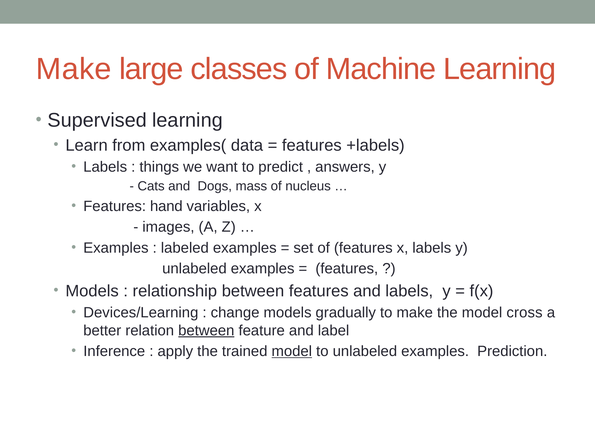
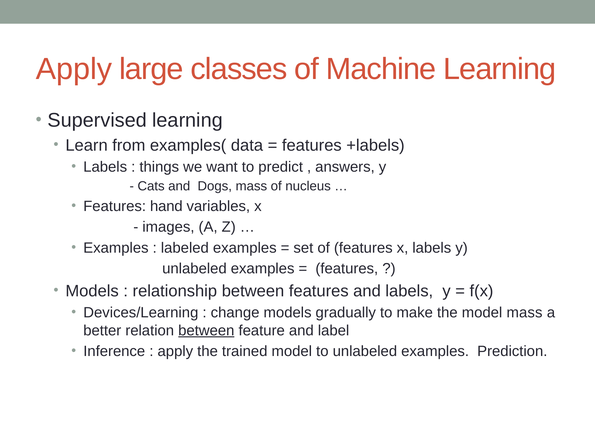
Make: Make -> Apply (74, 69)
model cross: cross -> mass (525, 313)
model underline: present -> none (292, 351)
